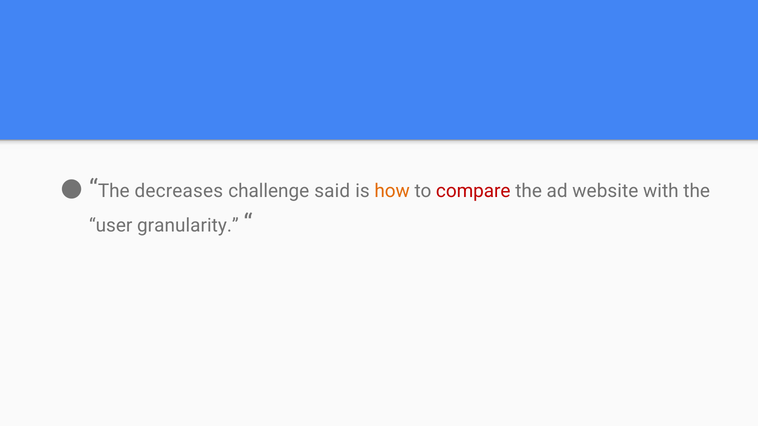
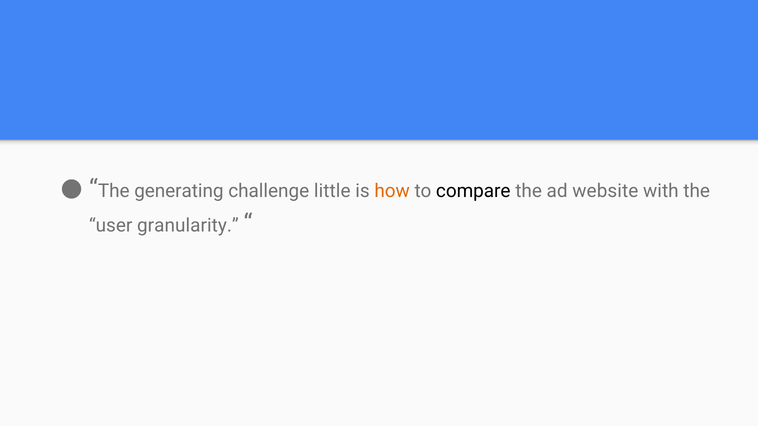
decreases: decreases -> generating (179, 191)
said: said -> little (332, 191)
compare colour: red -> black (473, 191)
